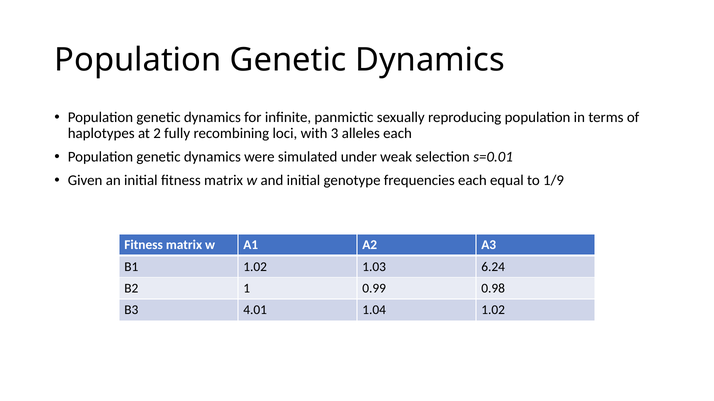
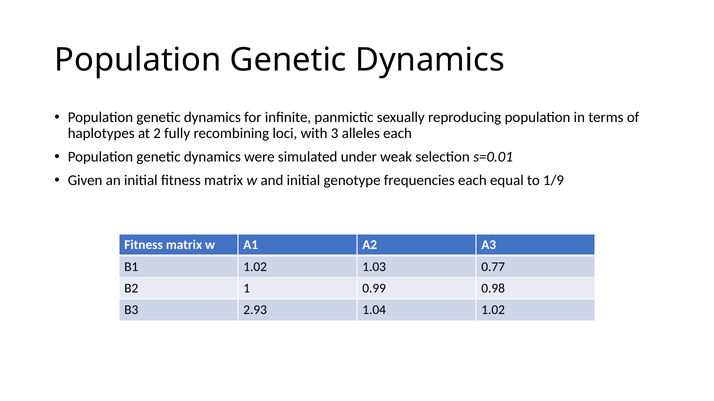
6.24: 6.24 -> 0.77 (493, 267)
4.01: 4.01 -> 2.93 (255, 310)
